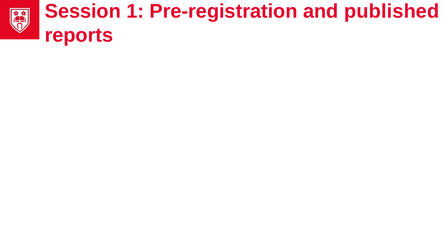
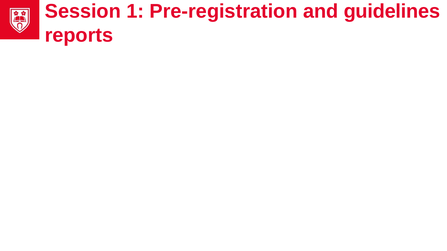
published: published -> guidelines (392, 11)
